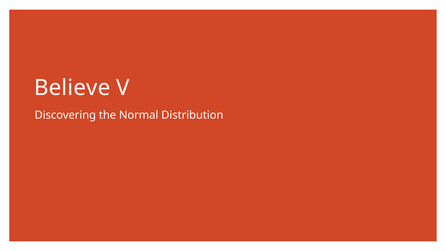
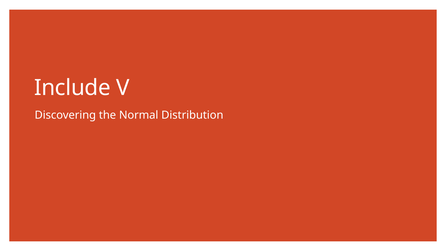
Believe: Believe -> Include (72, 88)
